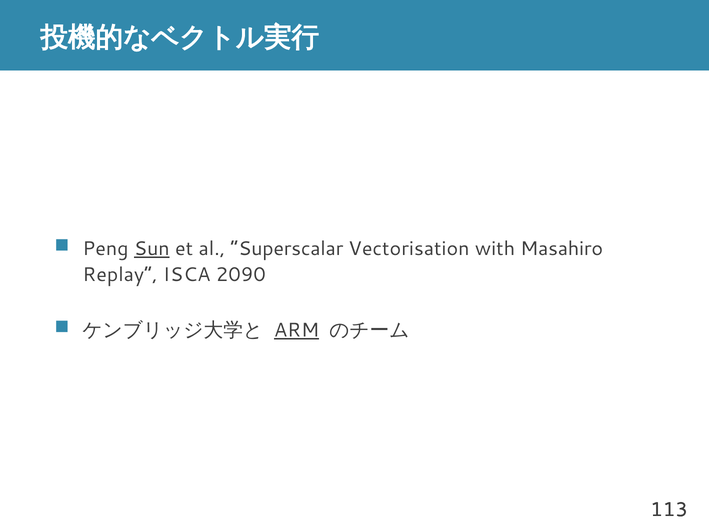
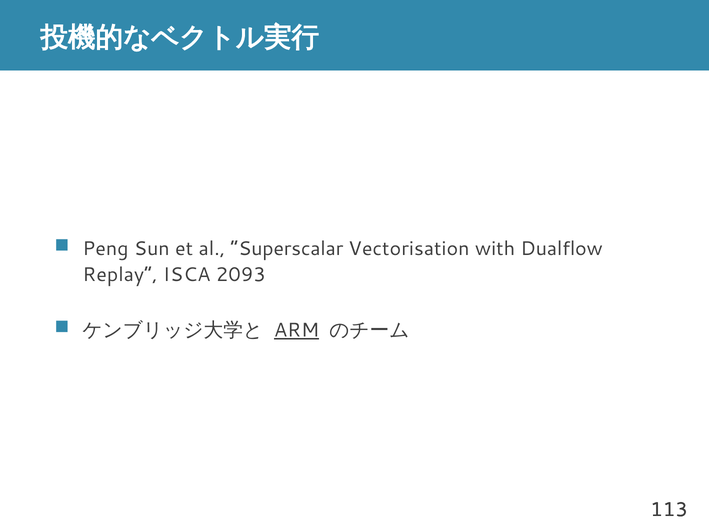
Sun underline: present -> none (152, 249)
Masahiro: Masahiro -> Dualflow (562, 249)
2090: 2090 -> 2093 (241, 275)
